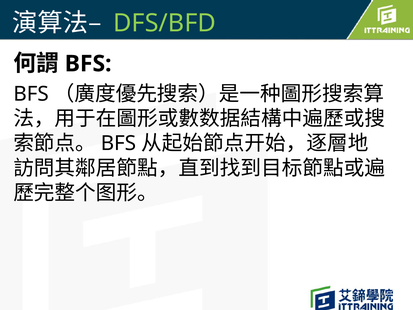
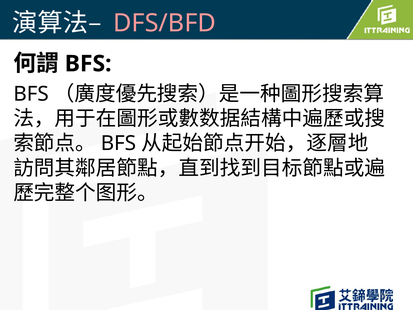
DFS/BFD colour: light green -> pink (165, 23)
